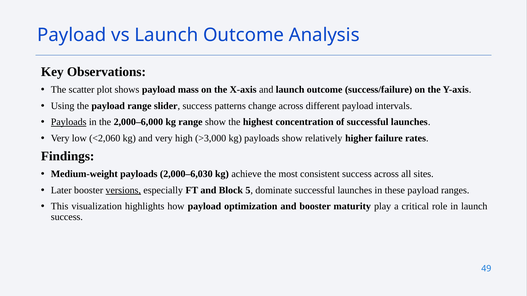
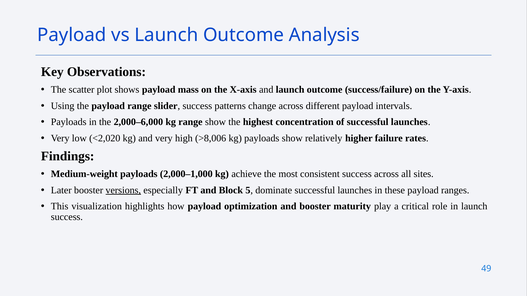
Payloads underline: present -> none (69, 122)
<2,060: <2,060 -> <2,020 (105, 138)
>3,000: >3,000 -> >8,006 (211, 138)
2,000–6,030: 2,000–6,030 -> 2,000–1,000 (186, 174)
